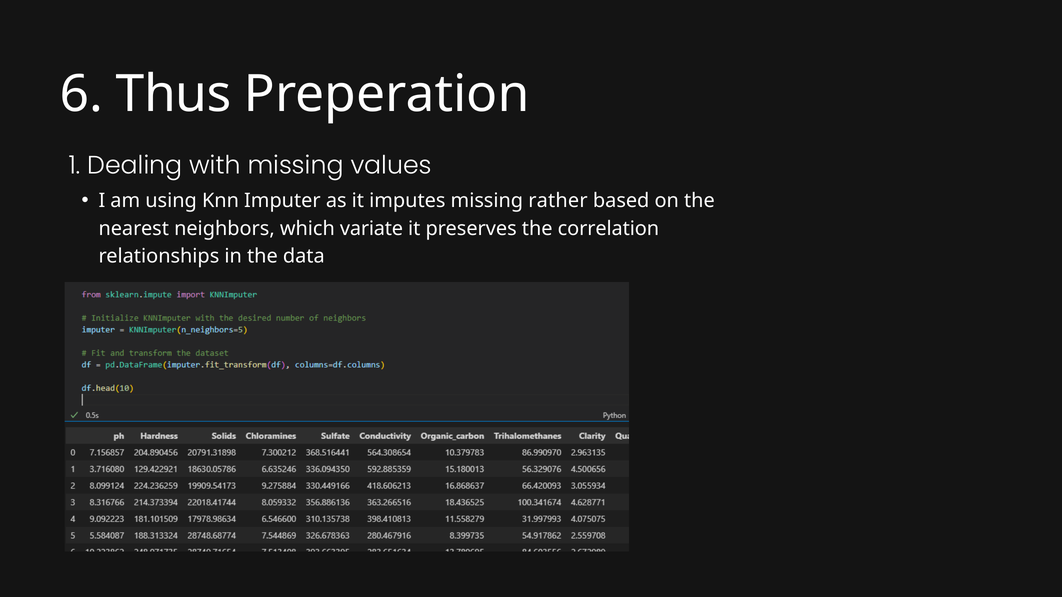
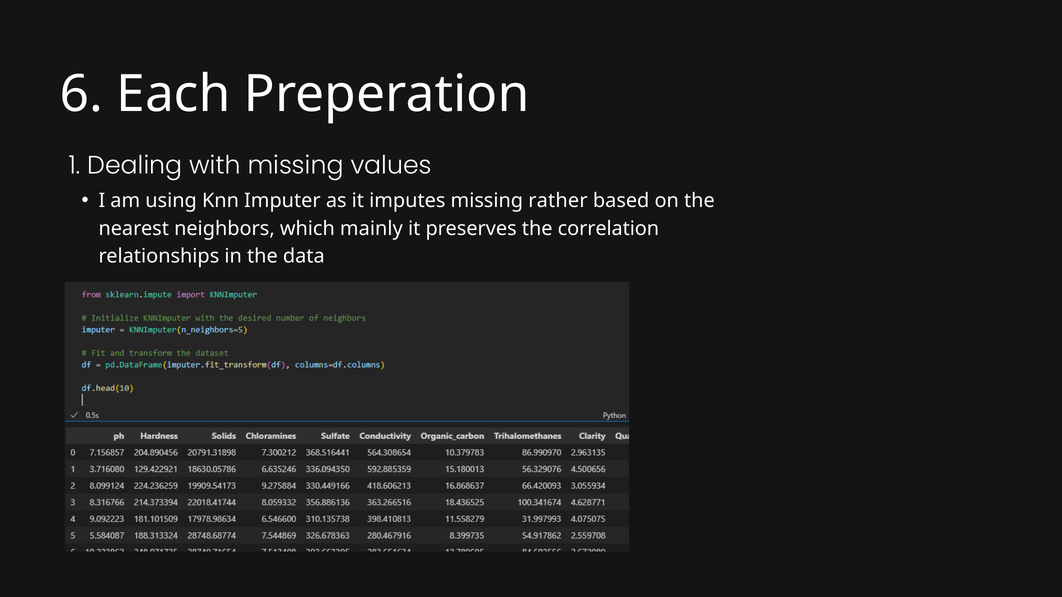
Thus: Thus -> Each (174, 94)
variate: variate -> mainly (371, 229)
